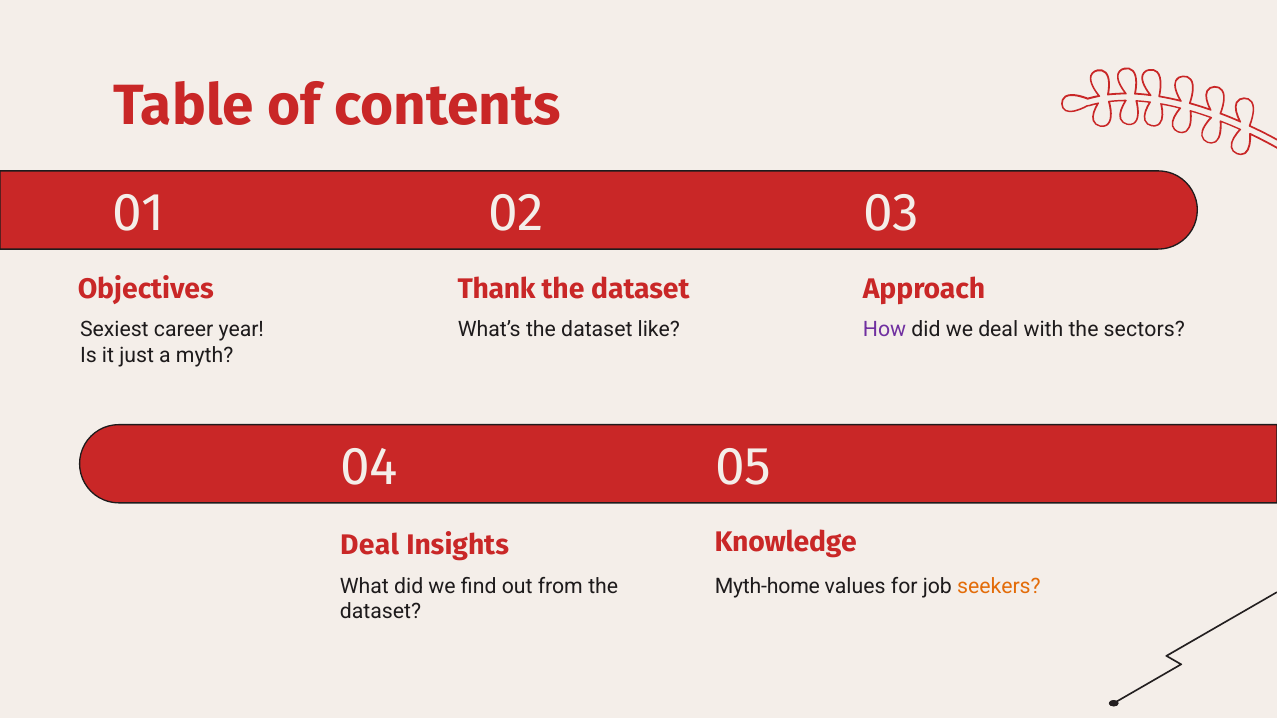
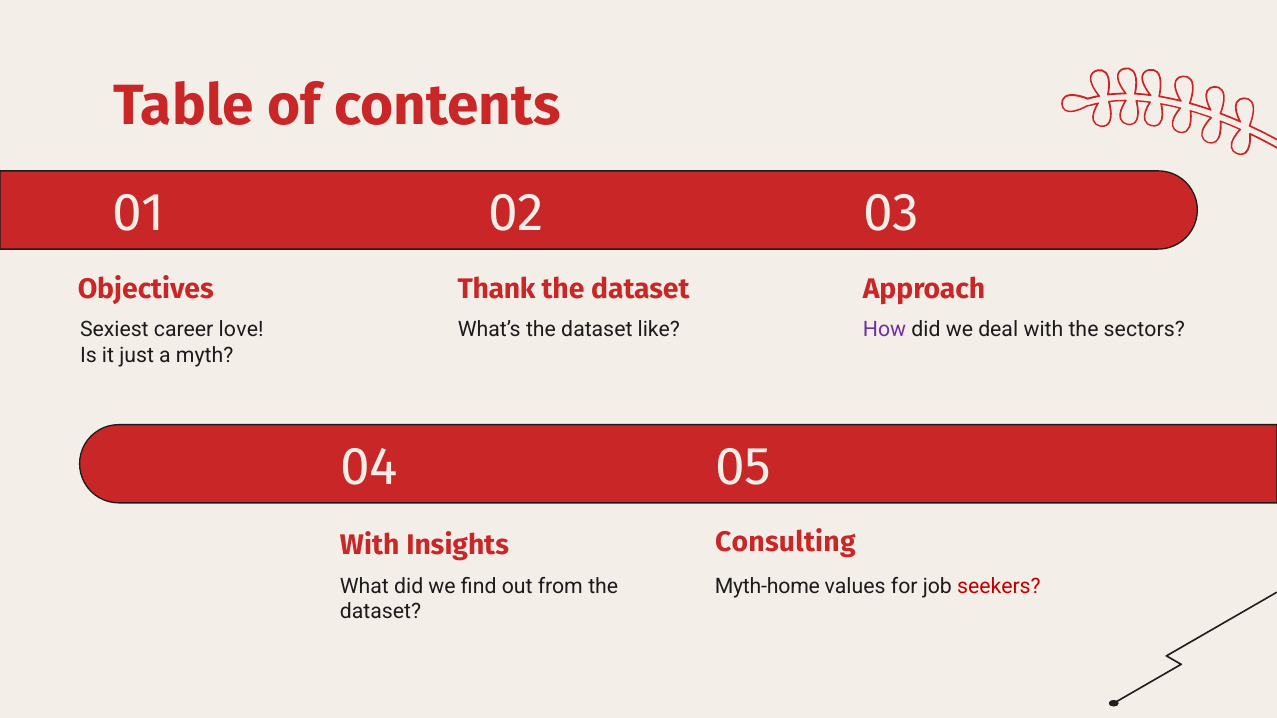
year: year -> love (241, 330)
Deal: Deal -> With (370, 545)
Knowledge: Knowledge -> Consulting (785, 542)
seekers colour: orange -> red (999, 587)
